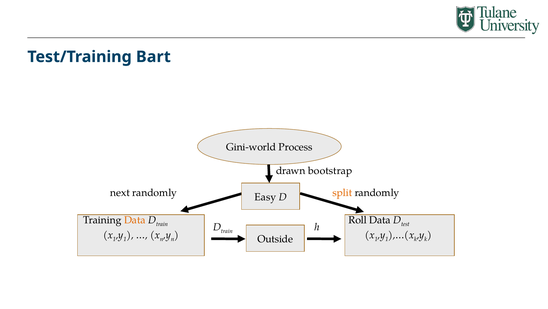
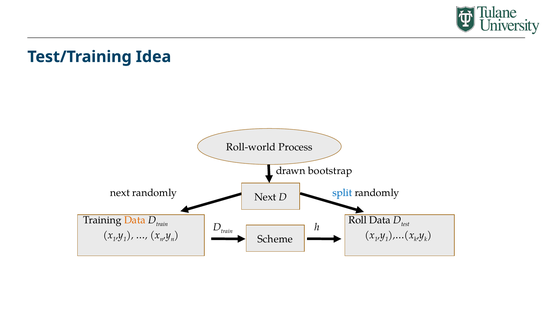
Bart: Bart -> Idea (153, 57)
Gini-world: Gini-world -> Roll-world (251, 147)
split colour: orange -> blue (342, 192)
Easy: Easy -> Next (265, 197)
Outside: Outside -> Scheme (275, 238)
